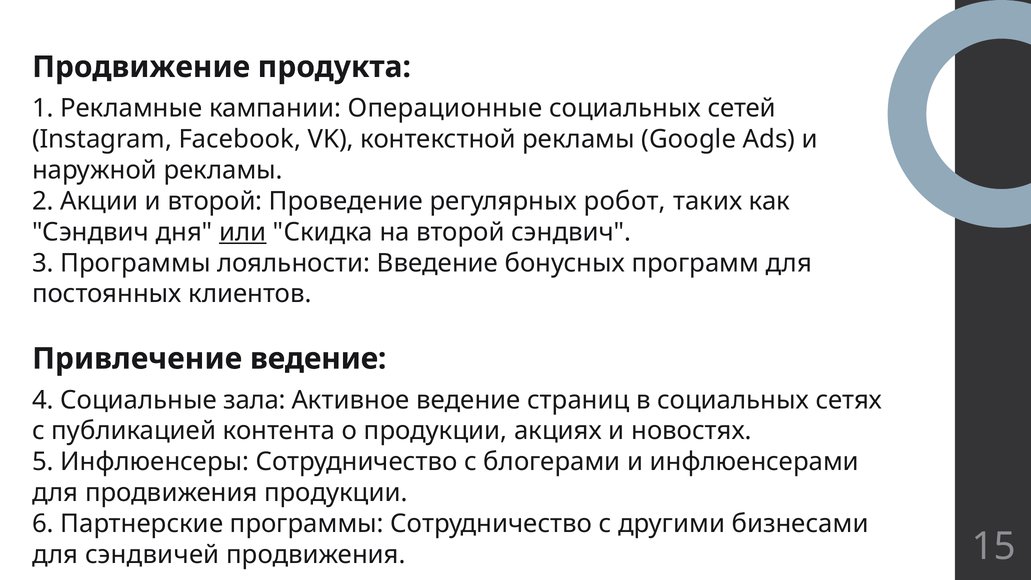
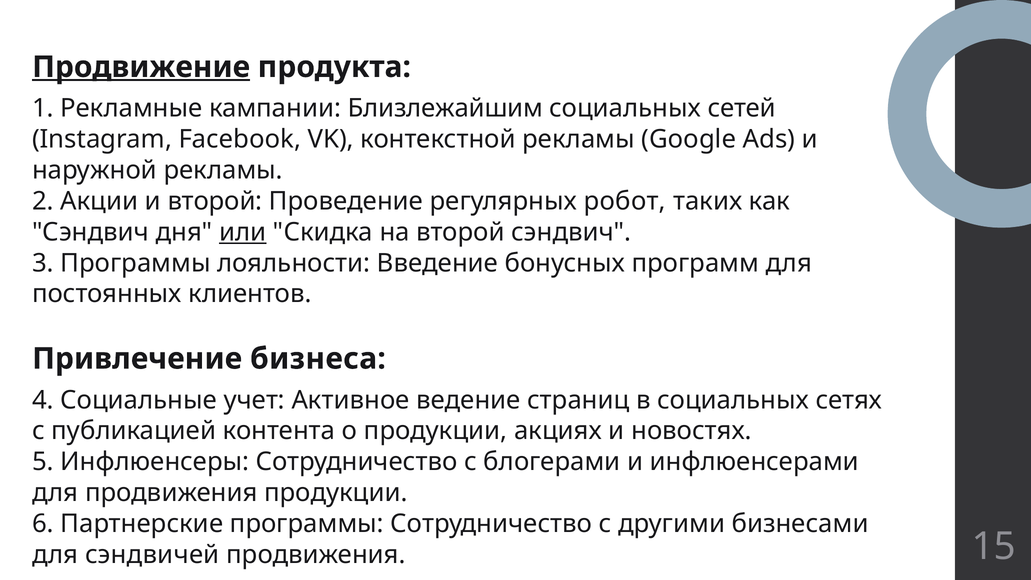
Продвижение underline: none -> present (141, 67)
Операционные: Операционные -> Близлежайшим (445, 108)
Привлечение ведение: ведение -> бизнеса (318, 359)
зала: зала -> учет (254, 400)
